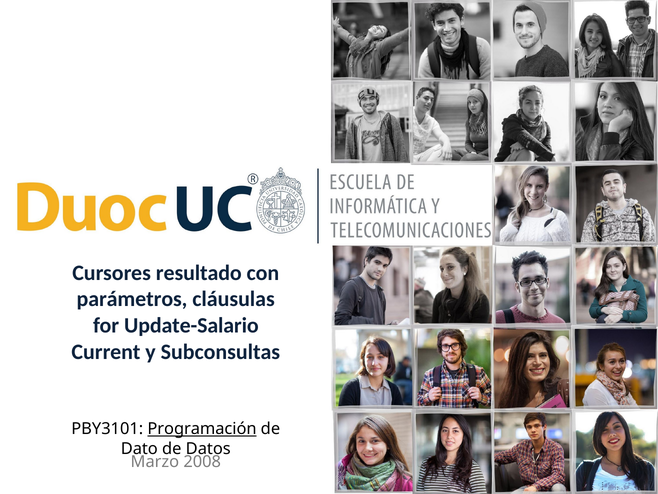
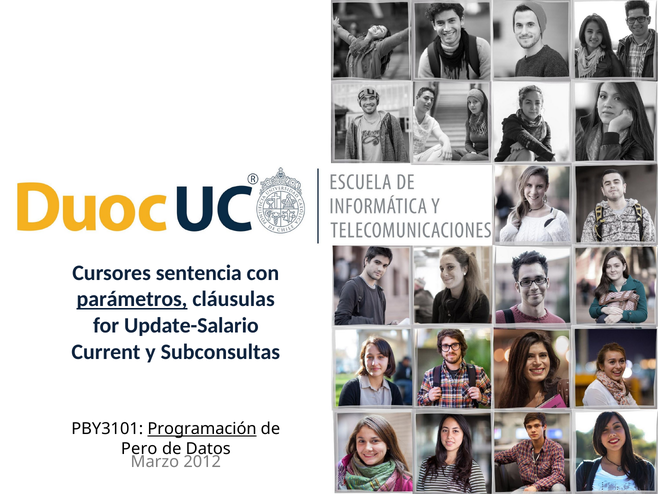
resultado: resultado -> sentencia (199, 273)
parámetros underline: none -> present (132, 299)
Dato: Dato -> Pero (139, 448)
2008: 2008 -> 2012 (202, 462)
